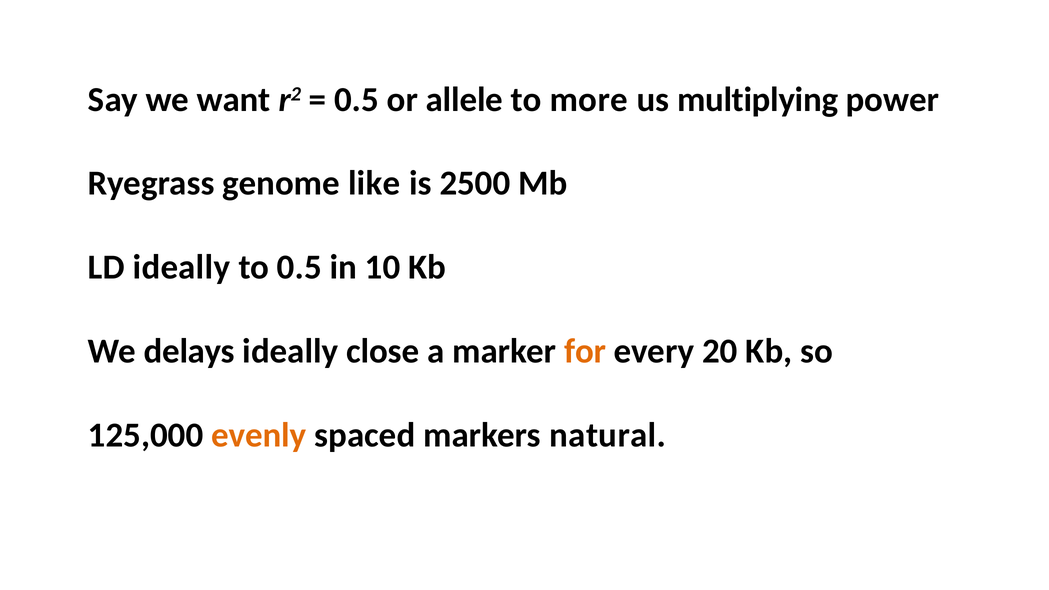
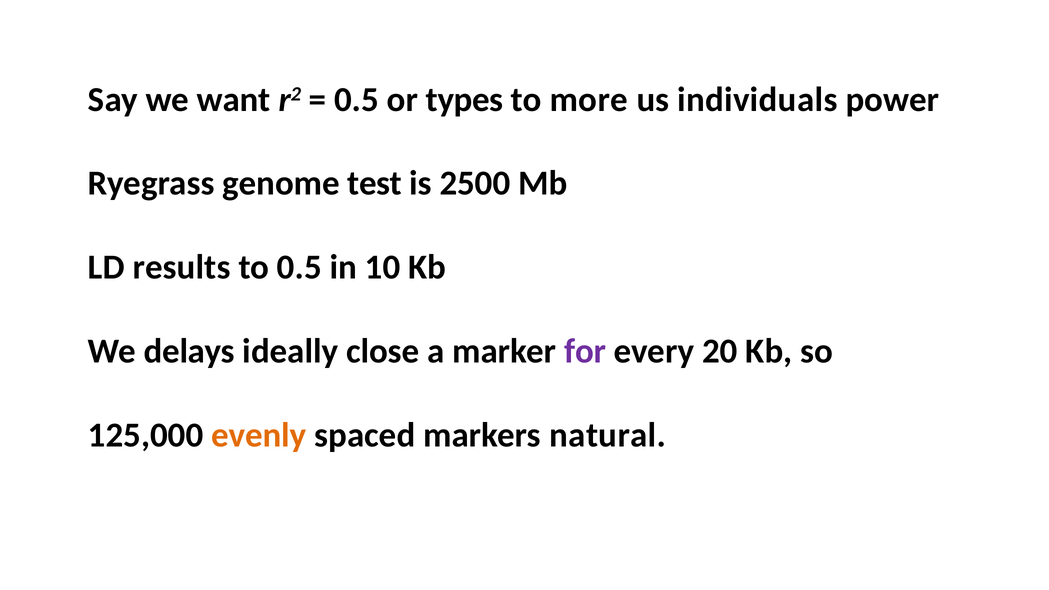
allele: allele -> types (465, 100)
multiplying: multiplying -> individuals (757, 100)
like: like -> test (375, 183)
LD ideally: ideally -> results (182, 267)
for colour: orange -> purple (585, 351)
